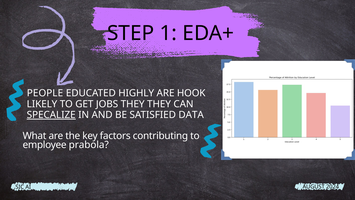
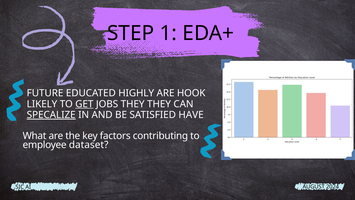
PEOPLE: PEOPLE -> FUTURE (45, 93)
GET underline: none -> present (84, 104)
DATA: DATA -> HAVE (191, 115)
prabola: prabola -> dataset (89, 145)
